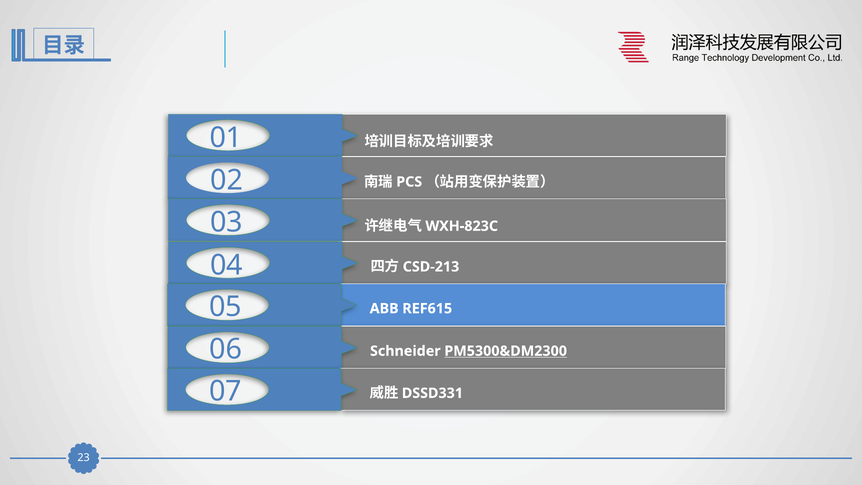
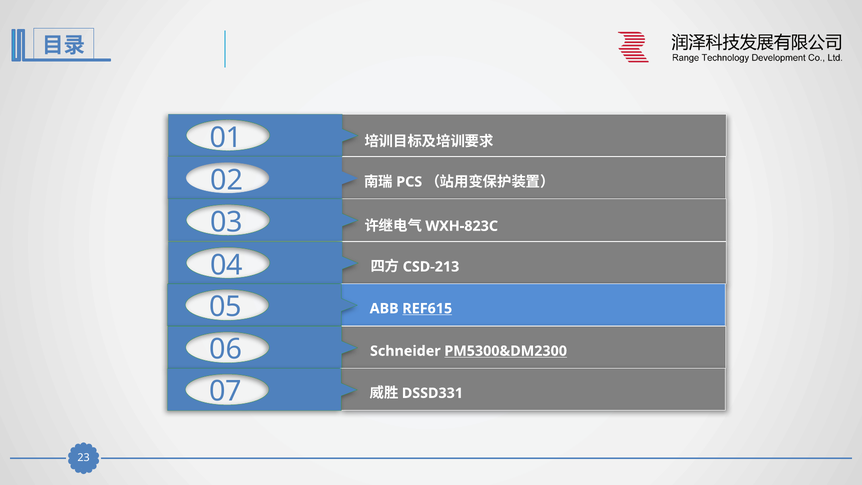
REF615 underline: none -> present (427, 308)
